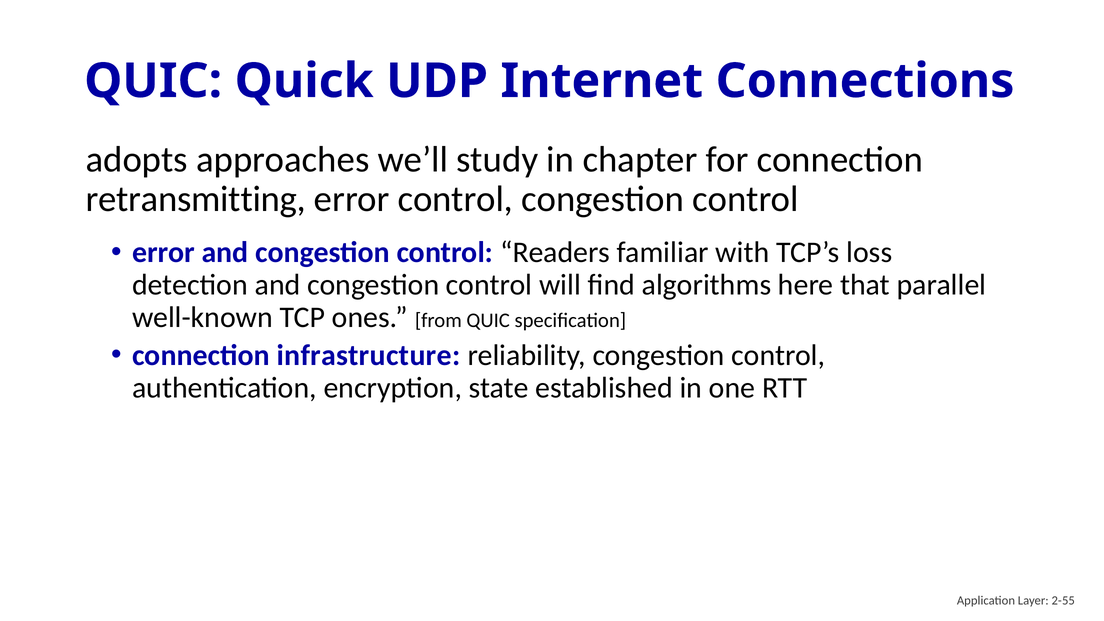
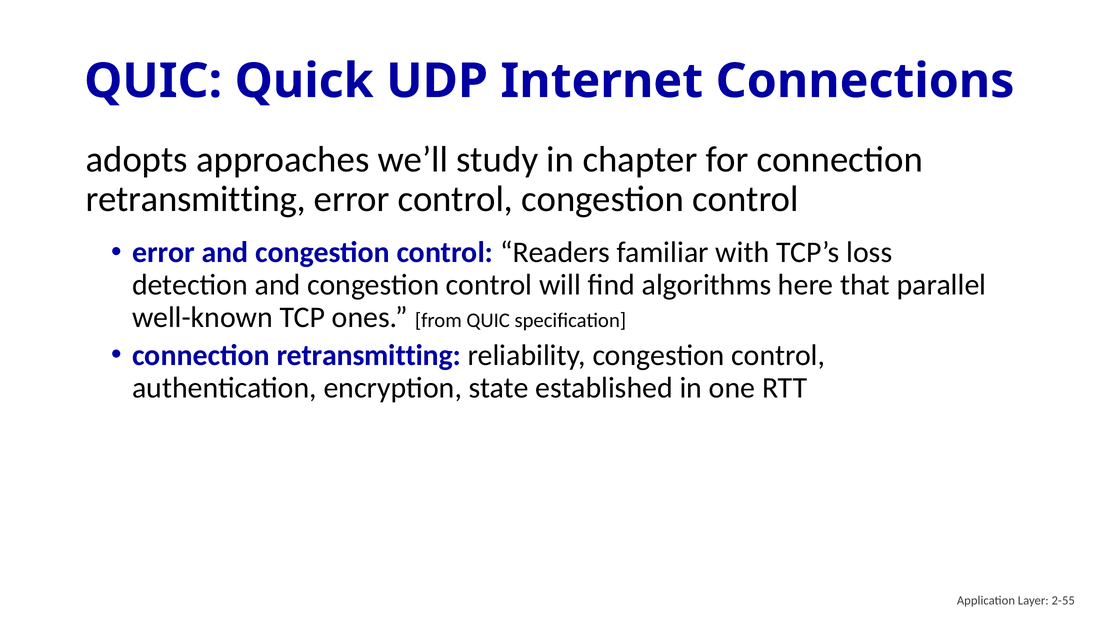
infrastructure: infrastructure -> retransmitting (369, 355)
